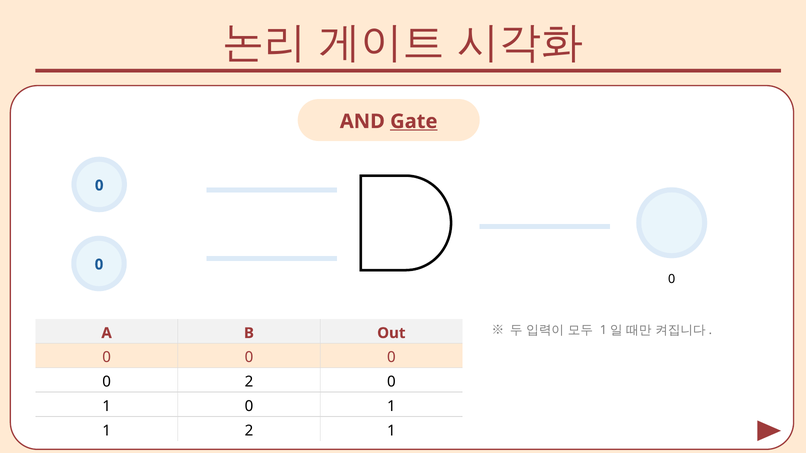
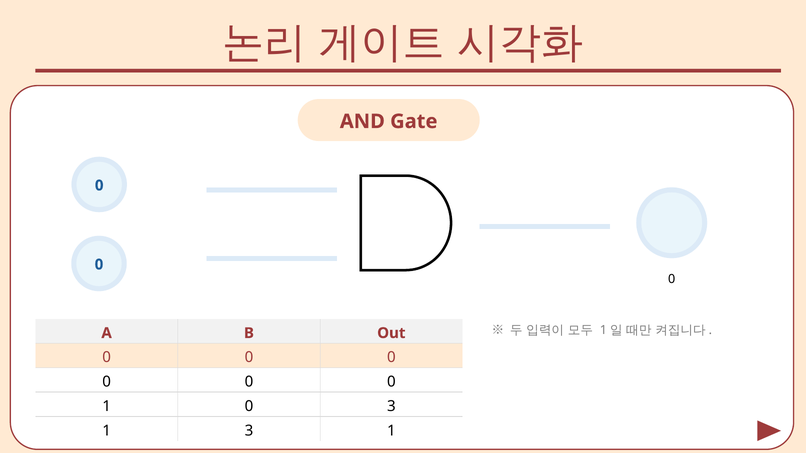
Gate underline: present -> none (414, 122)
2: 2 -> 0 (249, 382)
1 0 1: 1 -> 3 (391, 407)
1 2: 2 -> 3 (249, 431)
